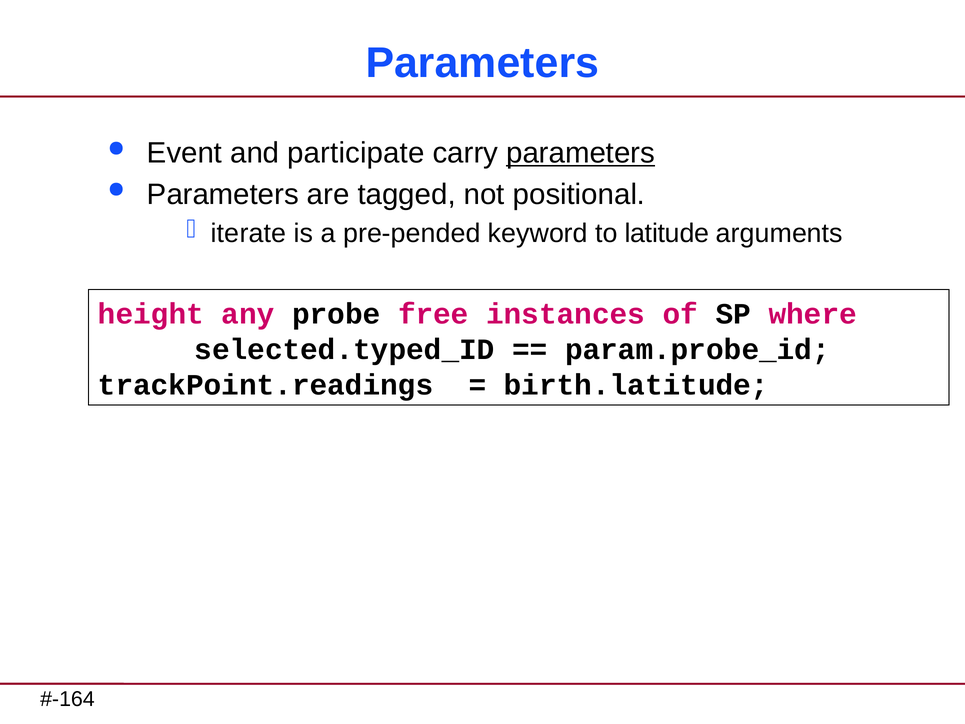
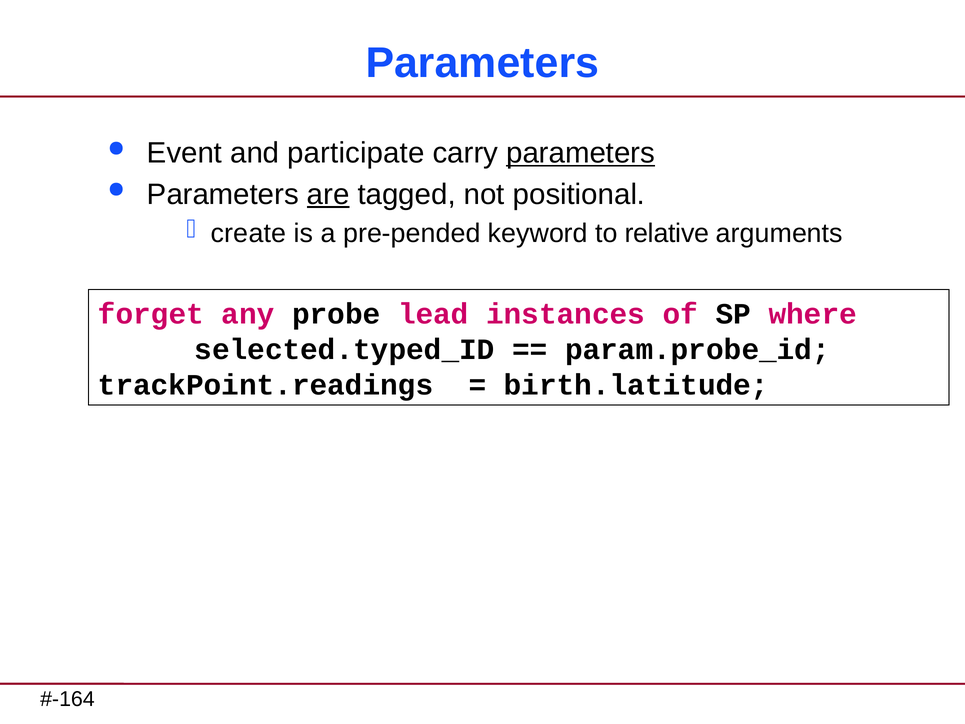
are underline: none -> present (328, 194)
iterate: iterate -> create (248, 233)
latitude: latitude -> relative (667, 233)
height: height -> forget (151, 314)
free: free -> lead (433, 314)
